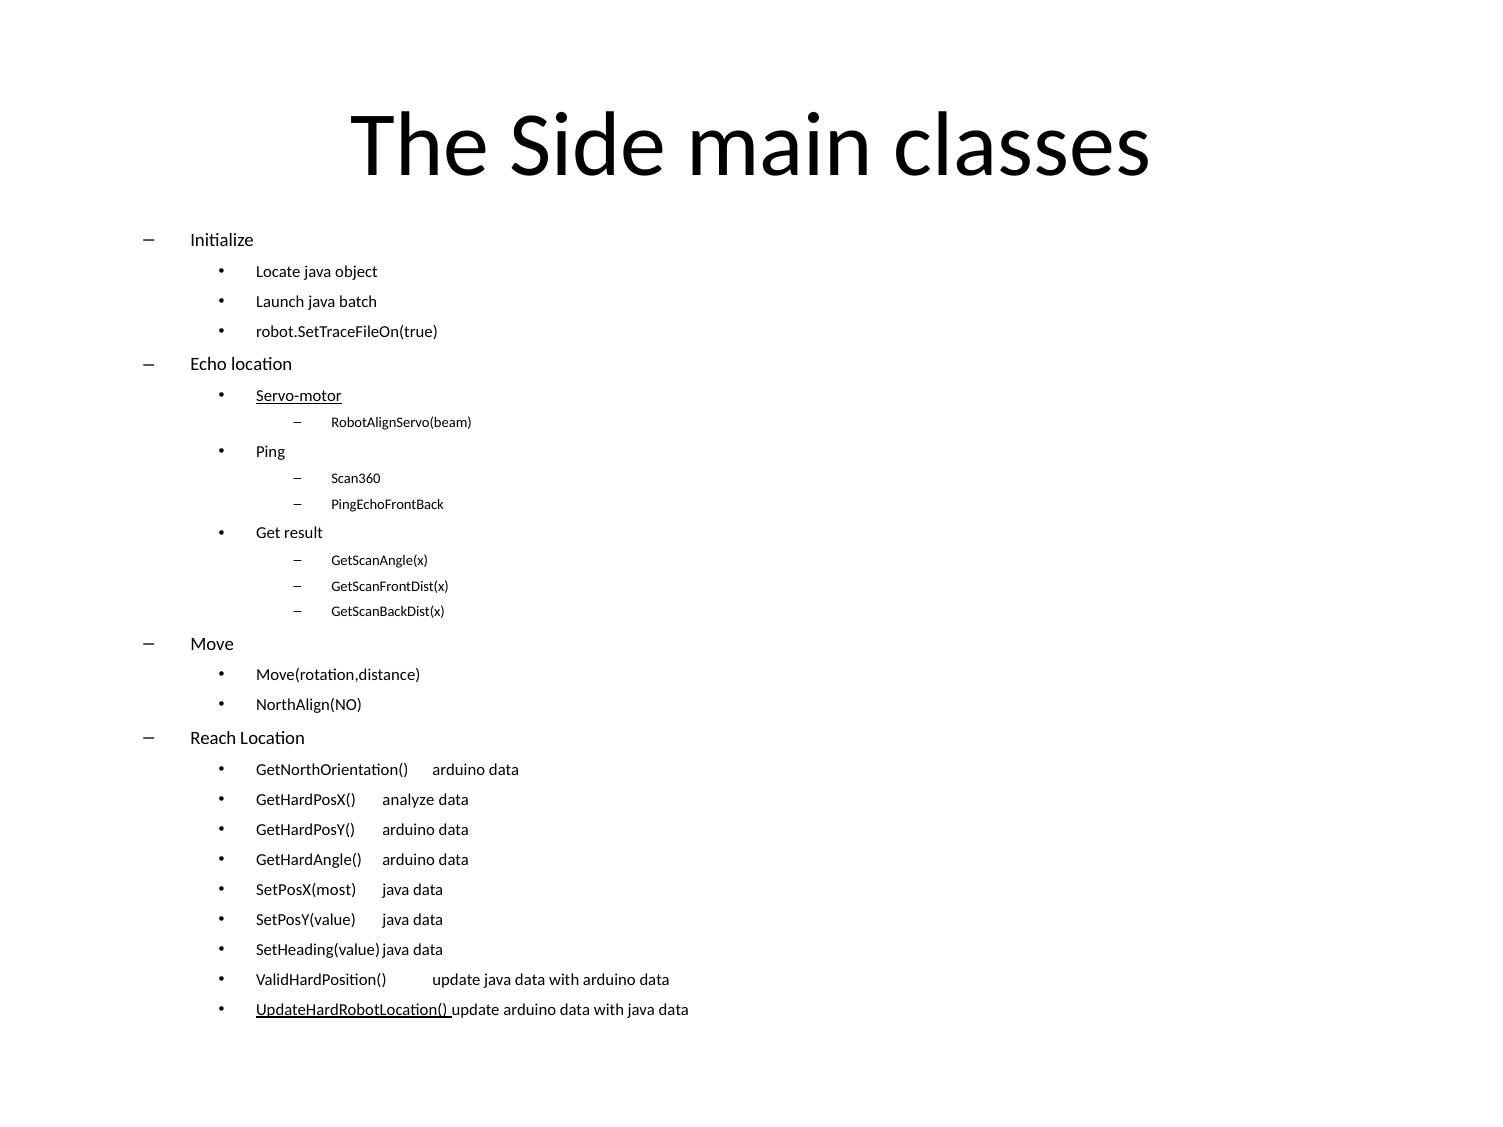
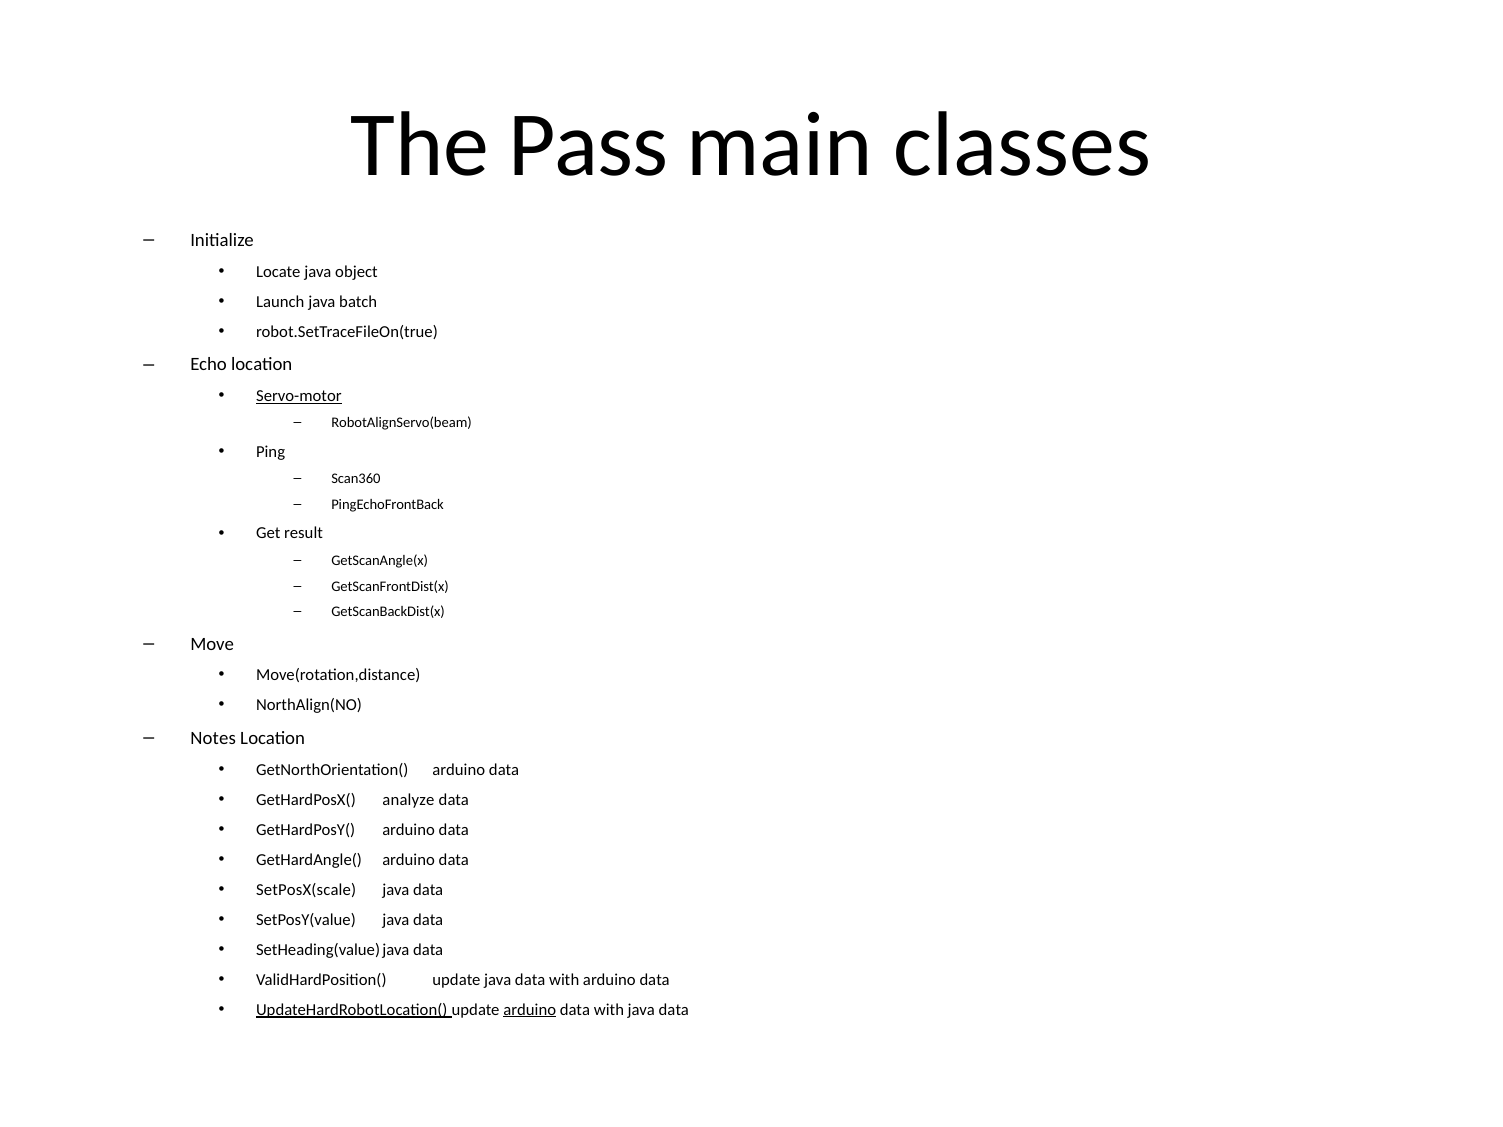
Side: Side -> Pass (588, 145)
Reach: Reach -> Notes (213, 739)
SetPosX(most: SetPosX(most -> SetPosX(scale (306, 890)
arduino underline: none -> present (530, 1010)
